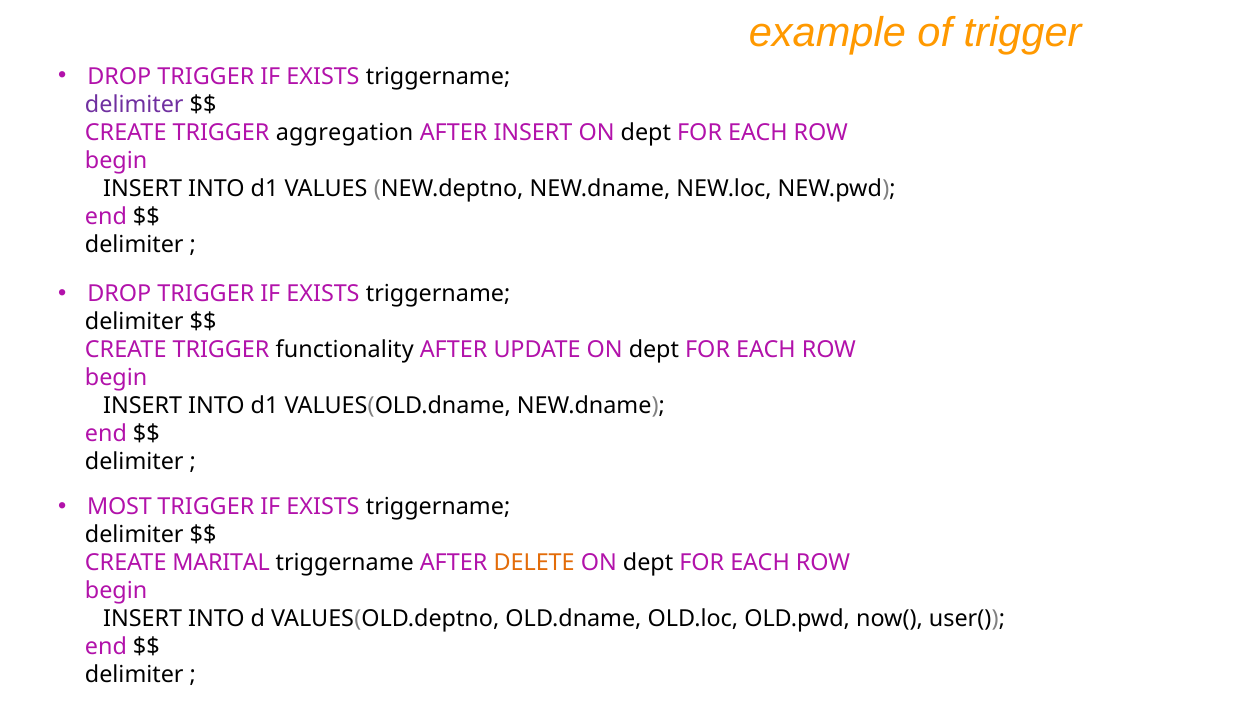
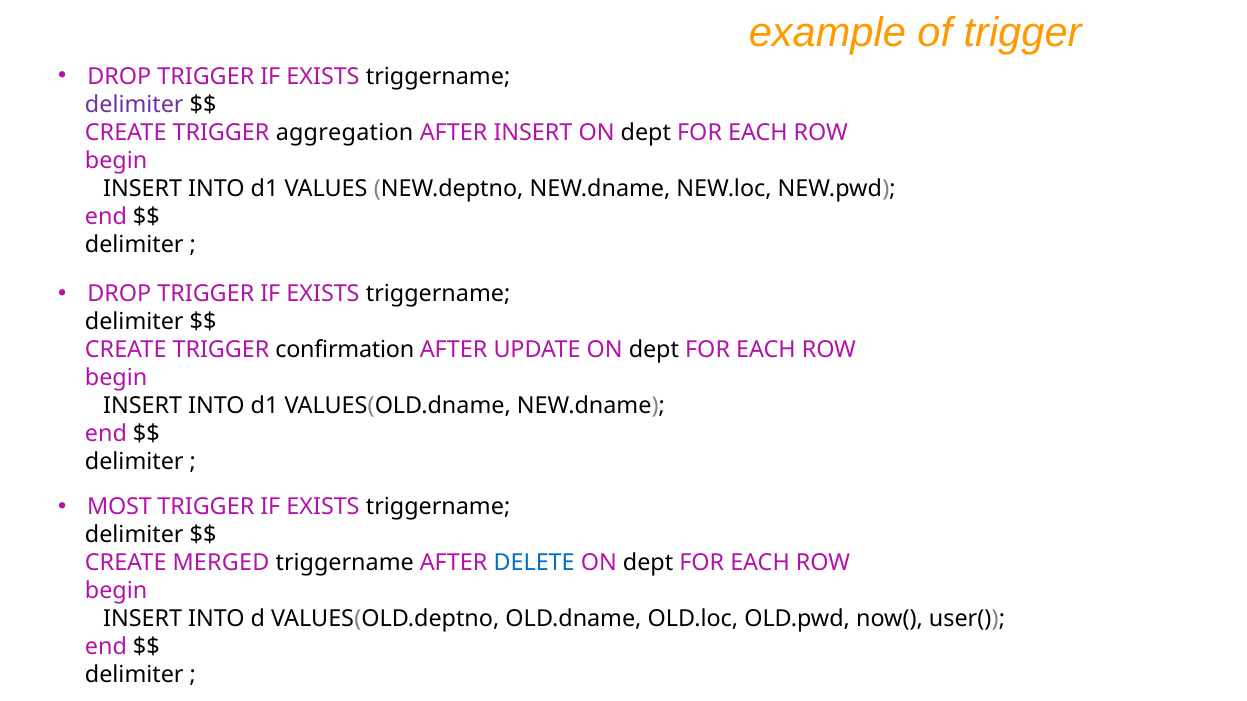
functionality: functionality -> confirmation (345, 350)
MARITAL: MARITAL -> MERGED (221, 563)
DELETE colour: orange -> blue (534, 563)
